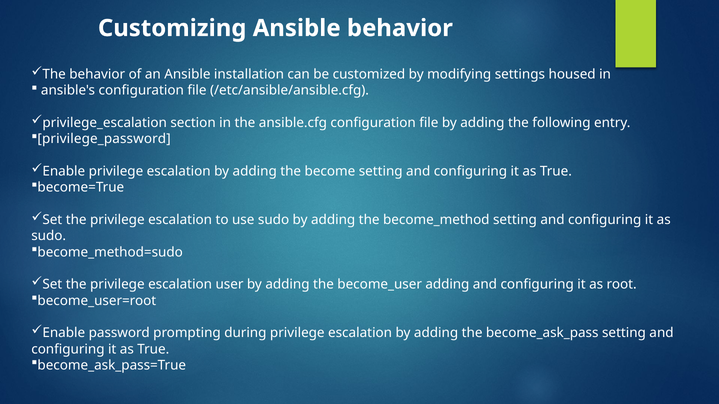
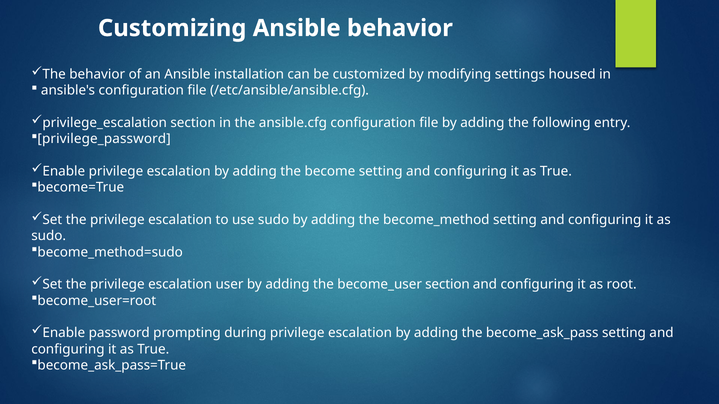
become_user adding: adding -> section (447, 285)
